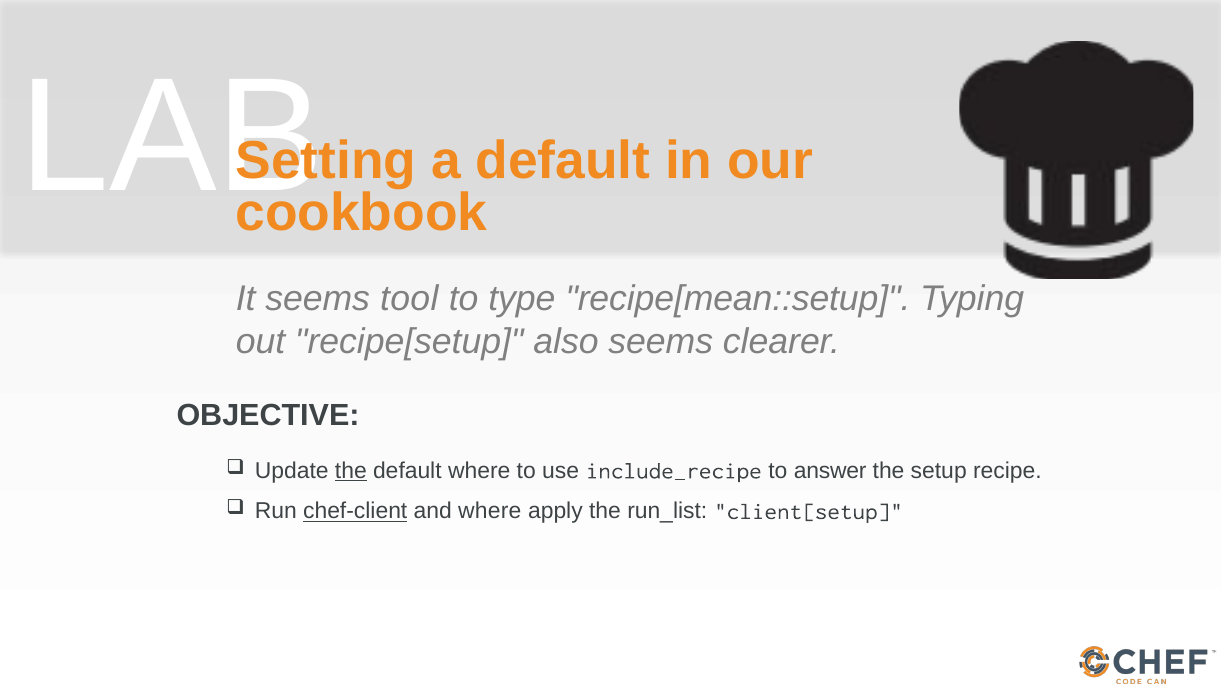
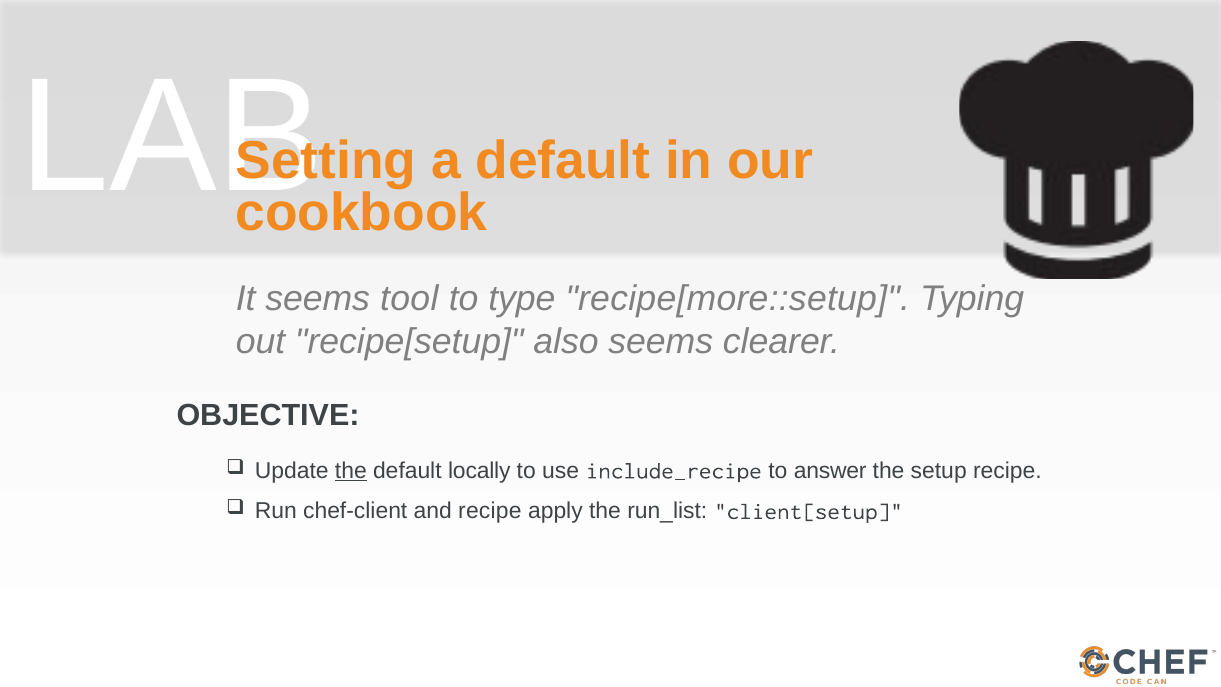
recipe[mean::setup: recipe[mean::setup -> recipe[more::setup (738, 299)
default where: where -> locally (479, 471)
chef-client underline: present -> none (355, 511)
and where: where -> recipe (490, 511)
